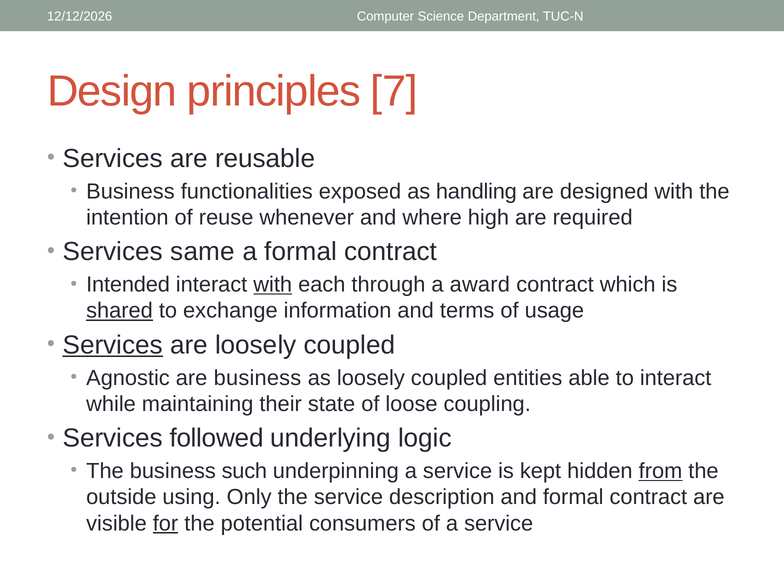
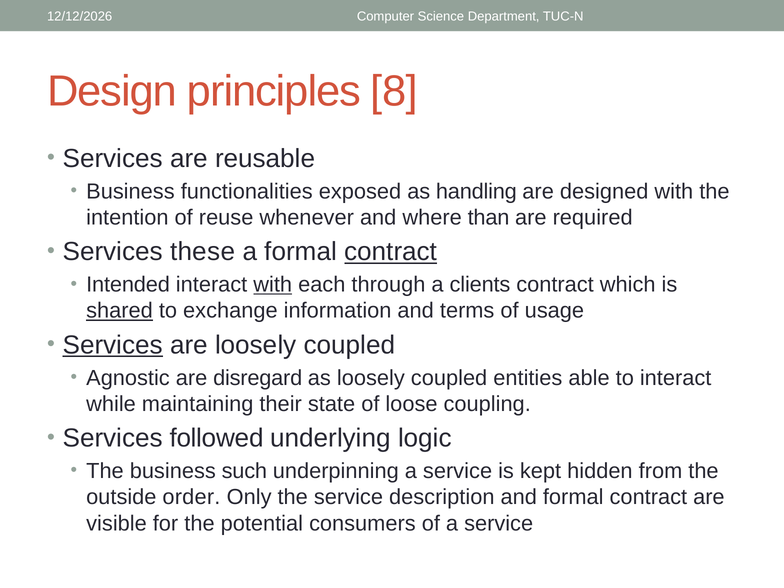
7: 7 -> 8 (394, 91)
high: high -> than (489, 218)
same: same -> these (203, 252)
contract underline: none -> present (391, 252)
award: award -> clients (480, 285)
are business: business -> disregard (258, 378)
from underline: present -> none (660, 471)
using: using -> order (191, 497)
for underline: present -> none (166, 523)
